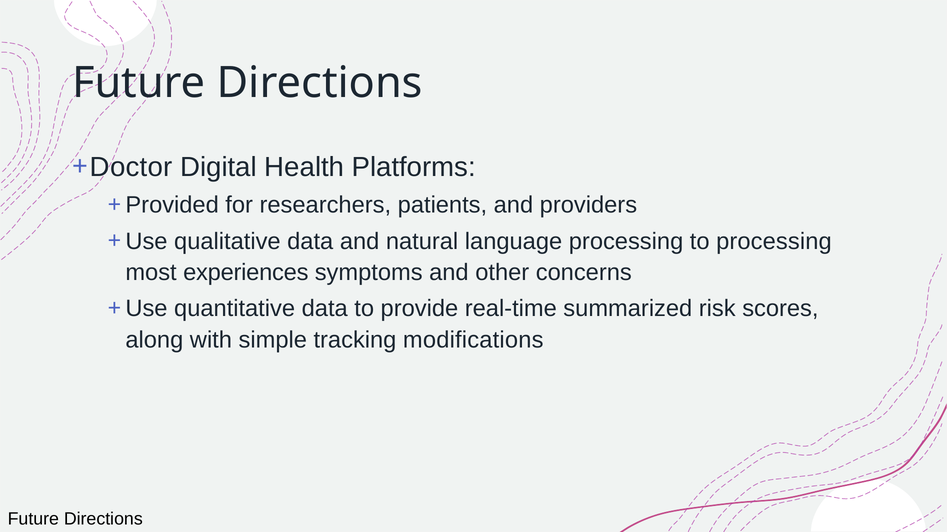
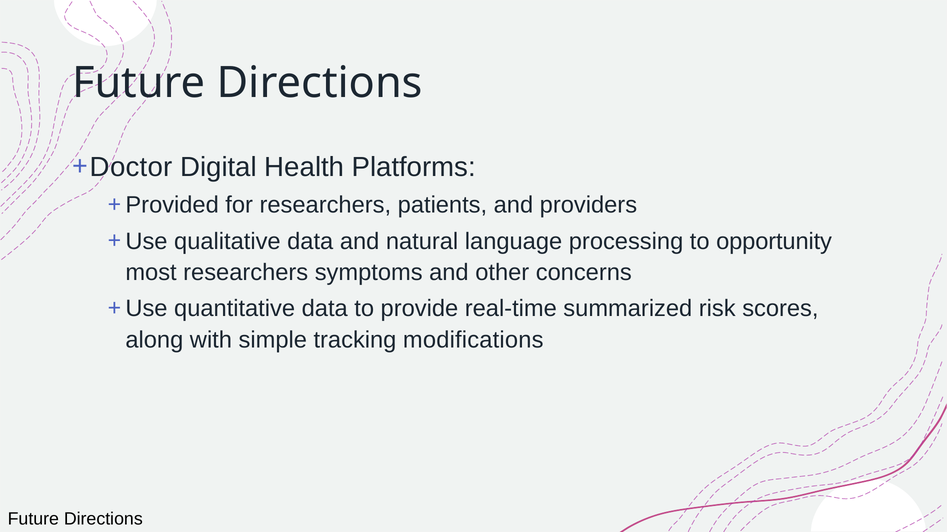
to processing: processing -> opportunity (774, 242)
most experiences: experiences -> researchers (246, 273)
